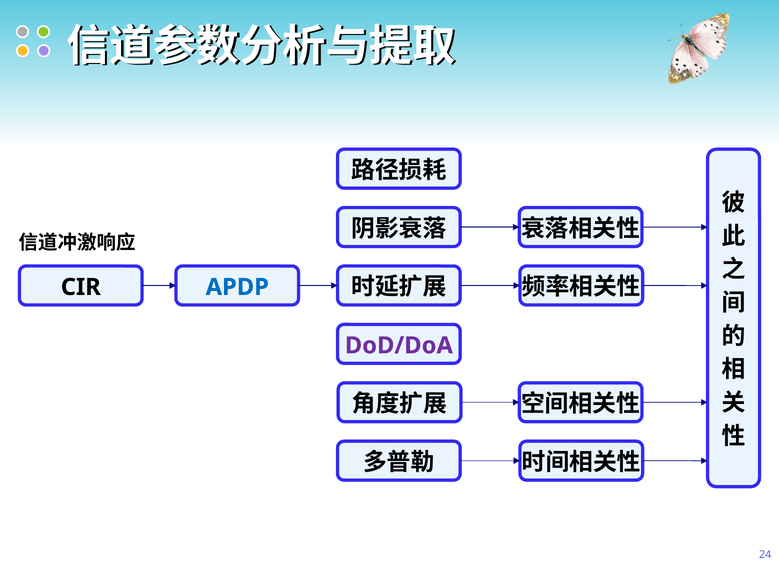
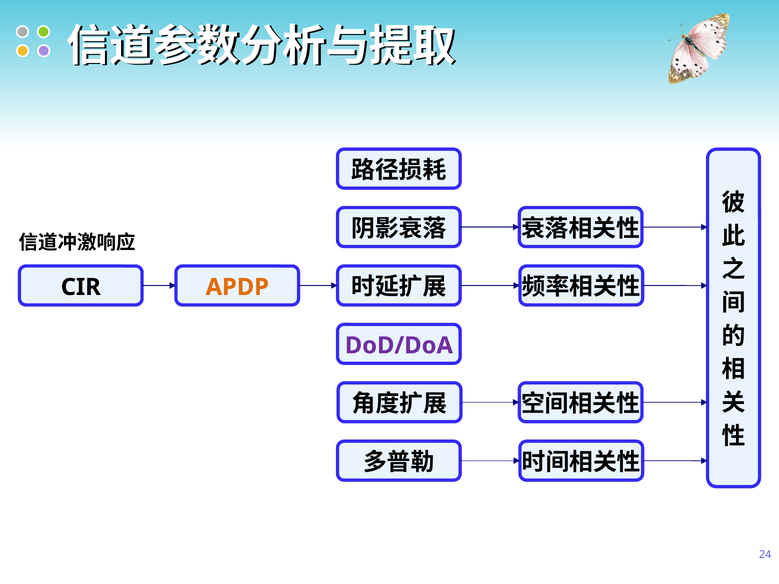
APDP colour: blue -> orange (237, 287)
